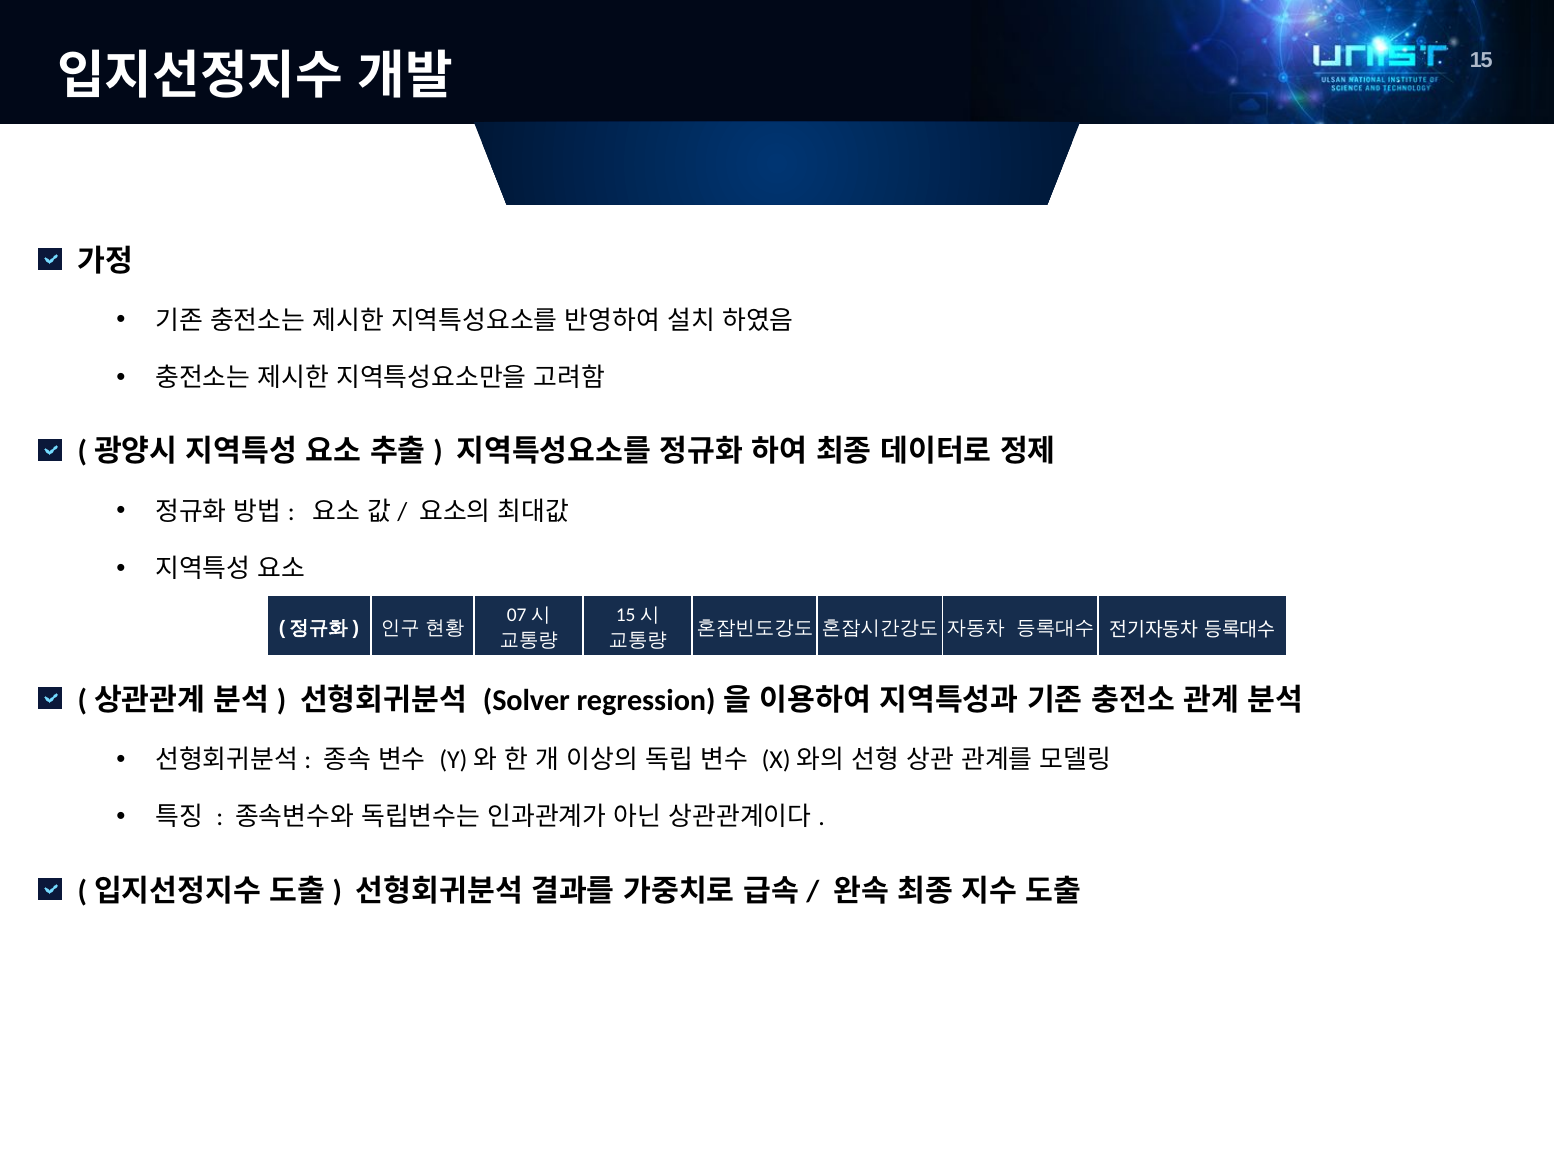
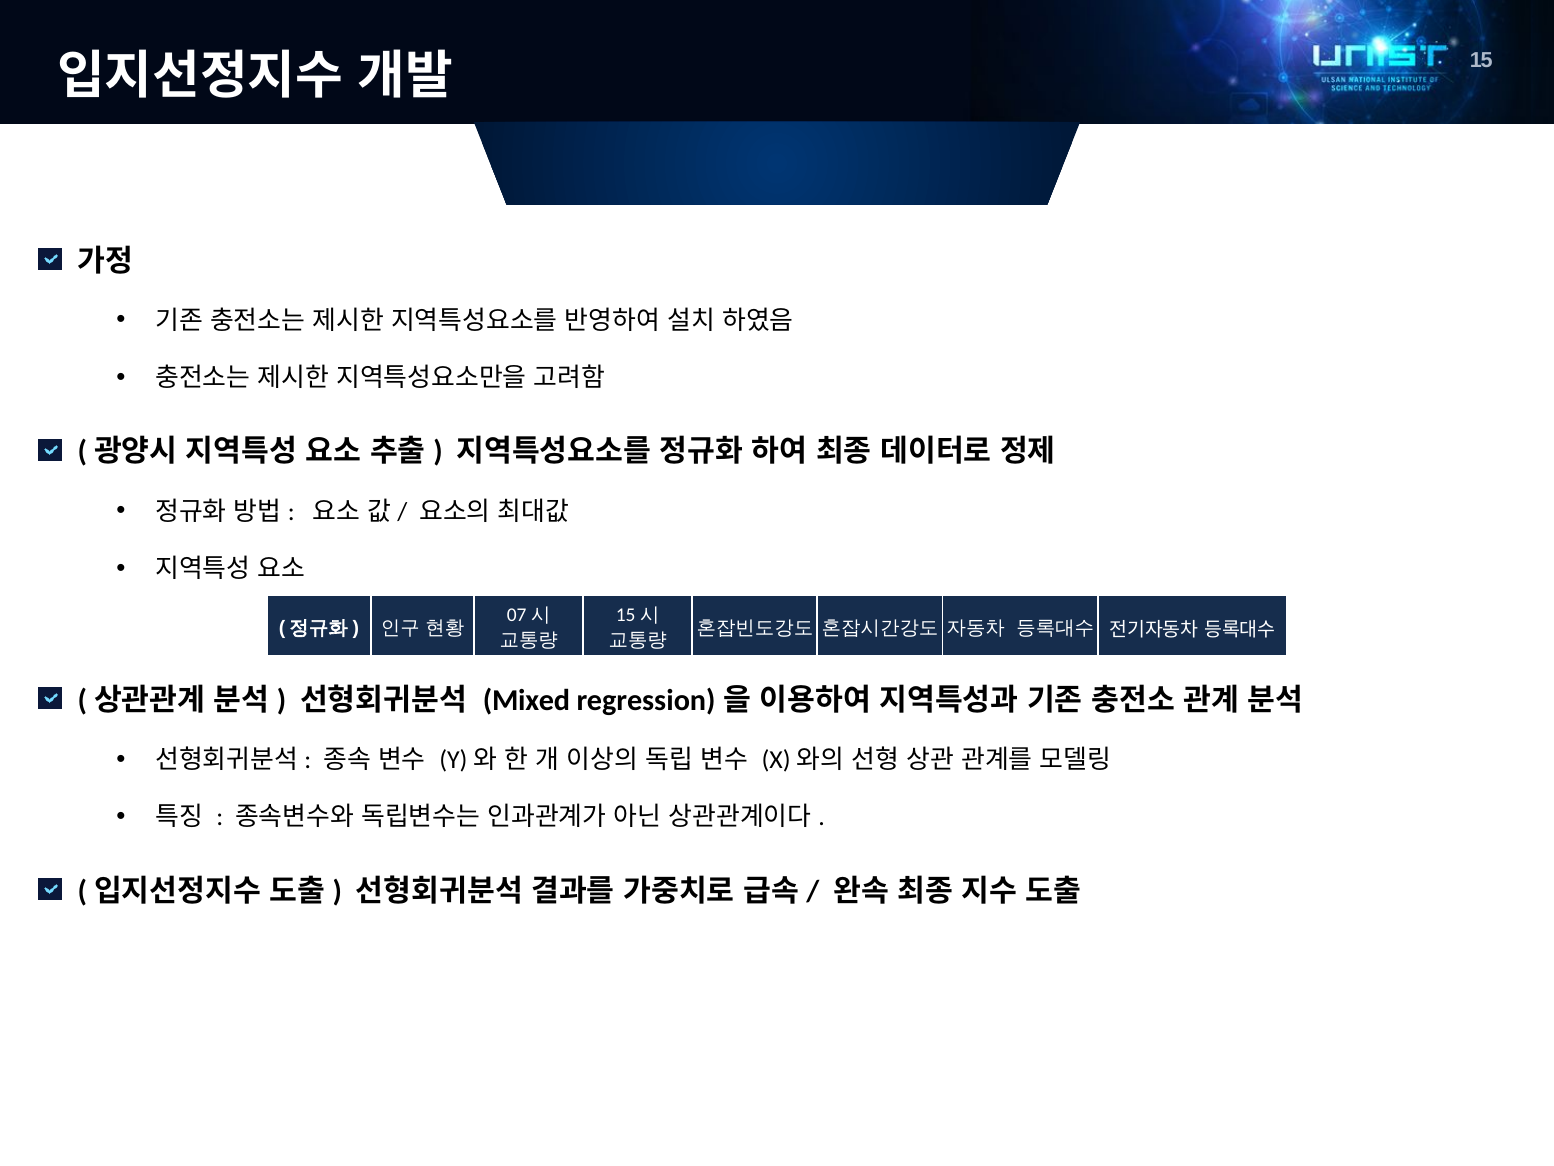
Solver: Solver -> Mixed (527, 700)
